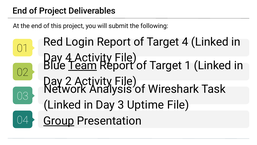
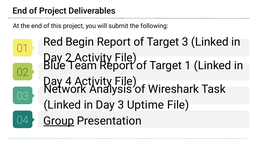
Login: Login -> Begin (80, 42)
Target 4: 4 -> 3 (185, 42)
Day 4: 4 -> 2 (68, 58)
Team underline: present -> none (83, 65)
2: 2 -> 4 (68, 81)
